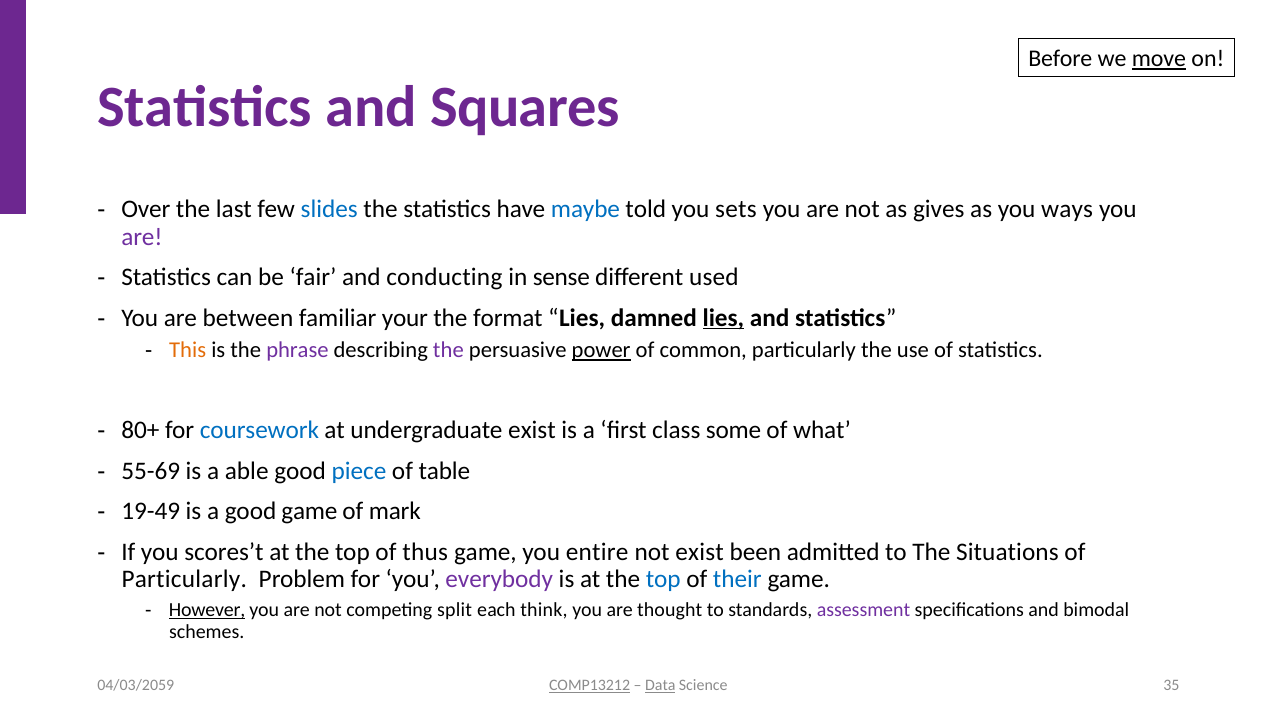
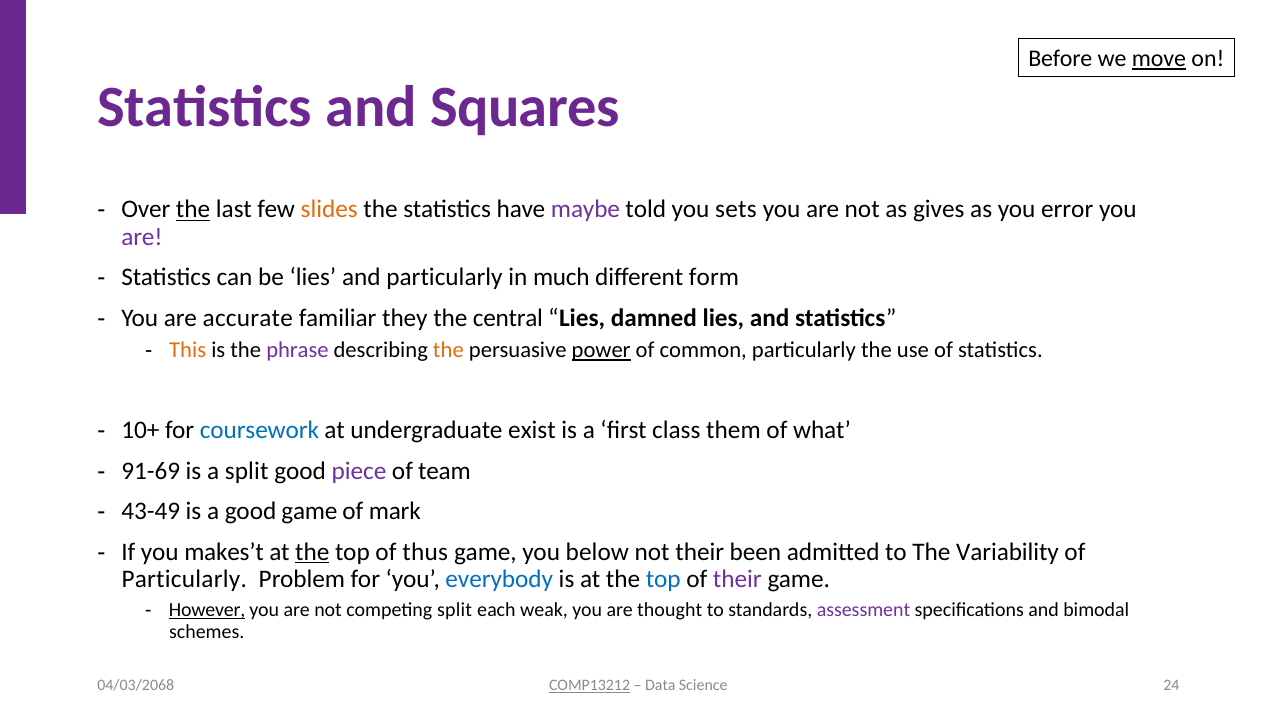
the underline: none -> present (193, 209)
slides colour: blue -> orange (329, 209)
maybe colour: blue -> purple (585, 209)
ways: ways -> error (1067, 209)
be fair: fair -> lies (313, 277)
and conducting: conducting -> particularly (444, 277)
sense: sense -> much (561, 277)
used: used -> form (714, 277)
between: between -> accurate (248, 318)
your: your -> they (405, 318)
format: format -> central (508, 318)
lies underline: present -> none (723, 318)
the colour: purple -> orange (448, 351)
80+: 80+ -> 10+ (140, 430)
some: some -> them (733, 430)
55-69: 55-69 -> 91-69 (151, 471)
a able: able -> split (247, 471)
piece colour: blue -> purple (359, 471)
table: table -> team (444, 471)
19-49: 19-49 -> 43-49 (151, 511)
scores’t: scores’t -> makes’t (224, 552)
the underline: none -> present (312, 552)
entire: entire -> below (597, 552)
not exist: exist -> their (700, 552)
Situations: Situations -> Variability (1007, 552)
everybody colour: purple -> blue (499, 579)
their colour: blue -> purple (737, 579)
think: think -> weak (544, 610)
Data underline: present -> none (660, 686)
35: 35 -> 24 (1172, 686)
04/03/2059: 04/03/2059 -> 04/03/2068 (136, 686)
